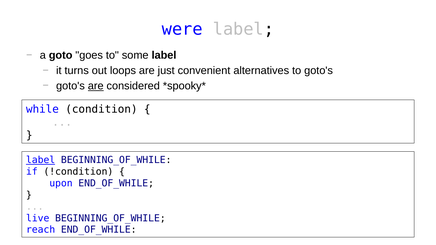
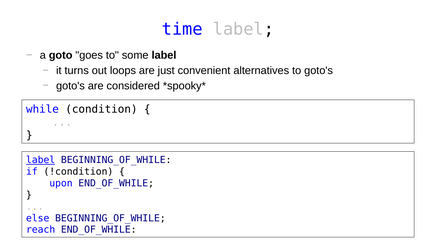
were: were -> time (182, 29)
are underline: present -> none (96, 86)
live: live -> else (38, 218)
